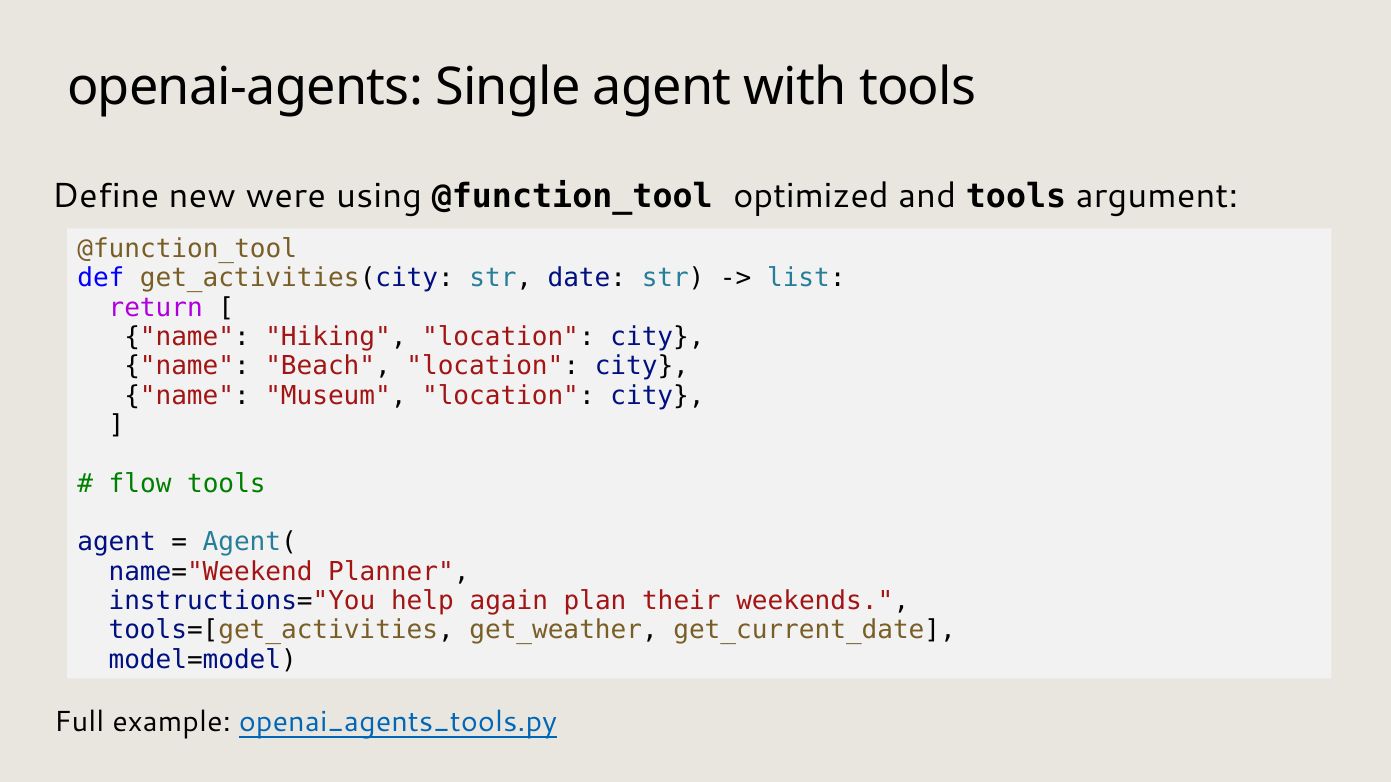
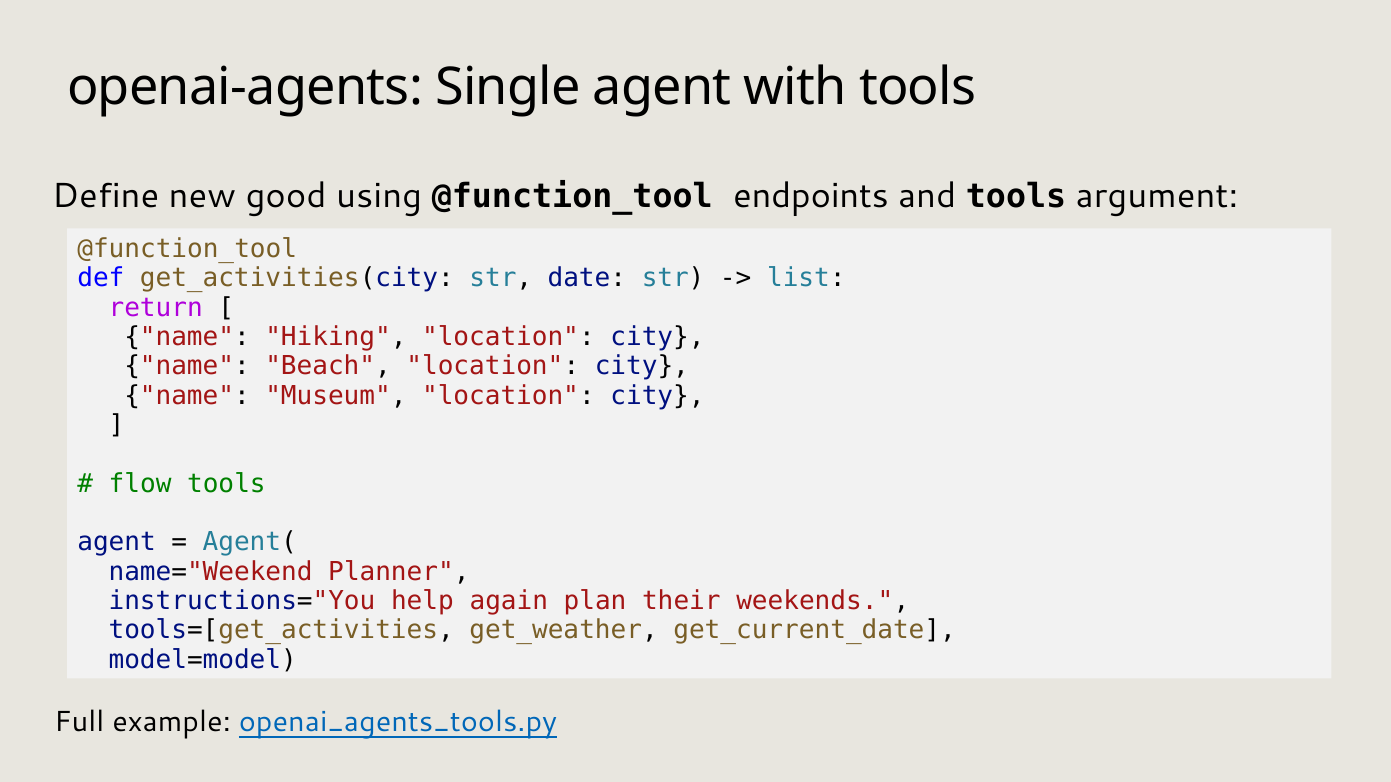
were: were -> good (286, 196)
optimized: optimized -> endpoints (811, 196)
